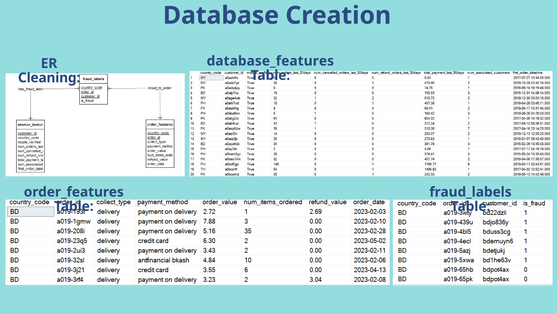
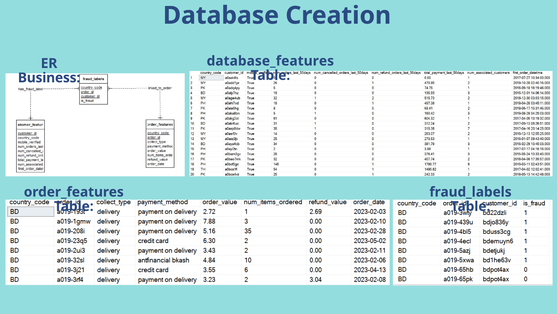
Cleaning: Cleaning -> Business (49, 78)
